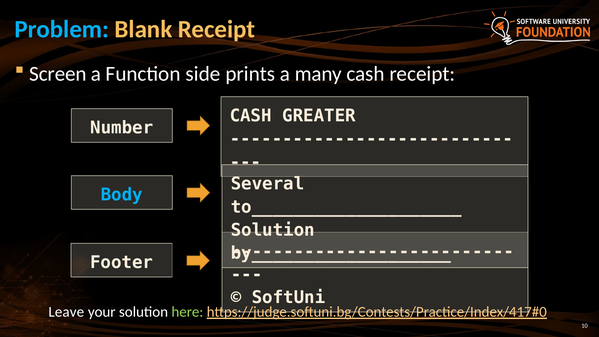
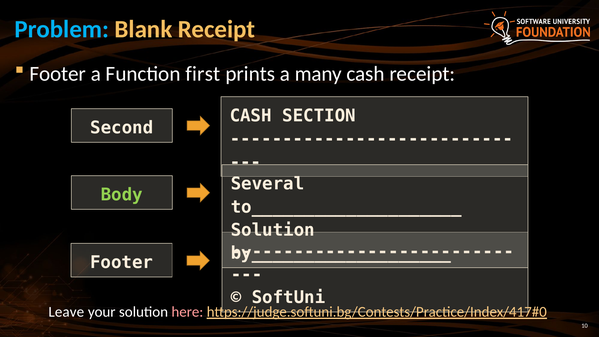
Screen: Screen -> Footer (58, 74)
side: side -> first (203, 74)
GREATER: GREATER -> SECTION (319, 116)
Number: Number -> Second (122, 128)
Body colour: light blue -> light green (122, 195)
here colour: light green -> pink (187, 312)
